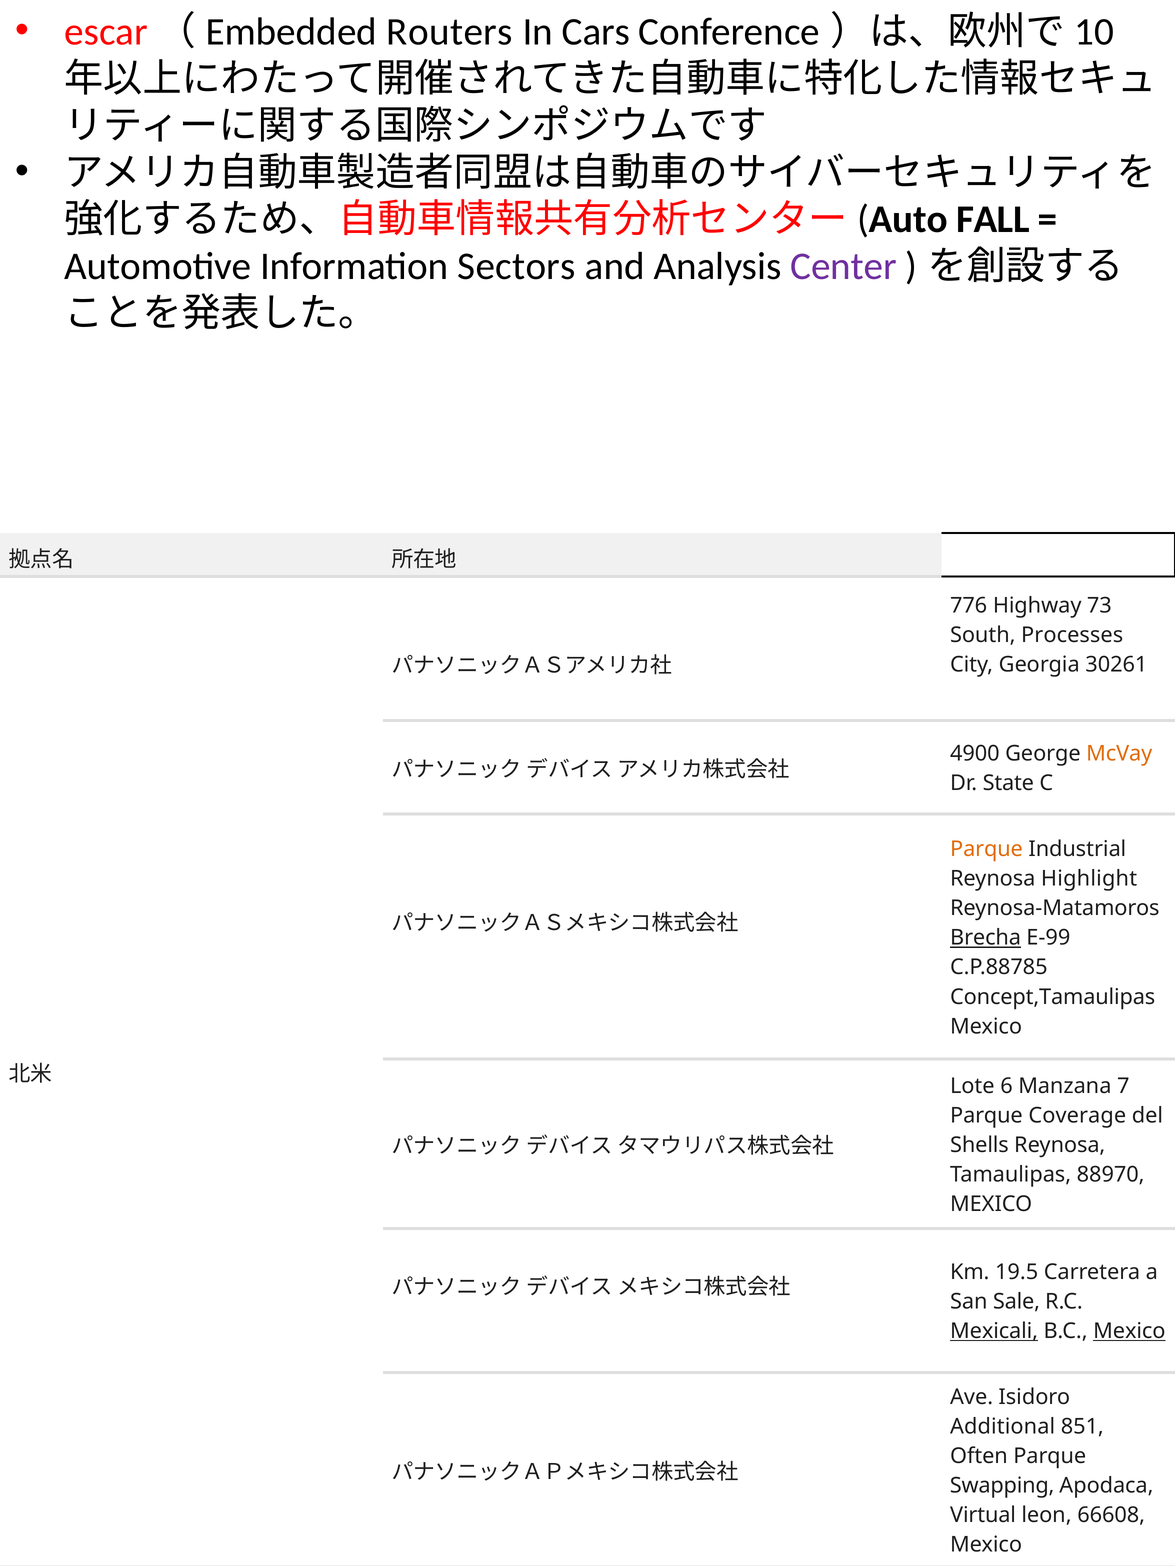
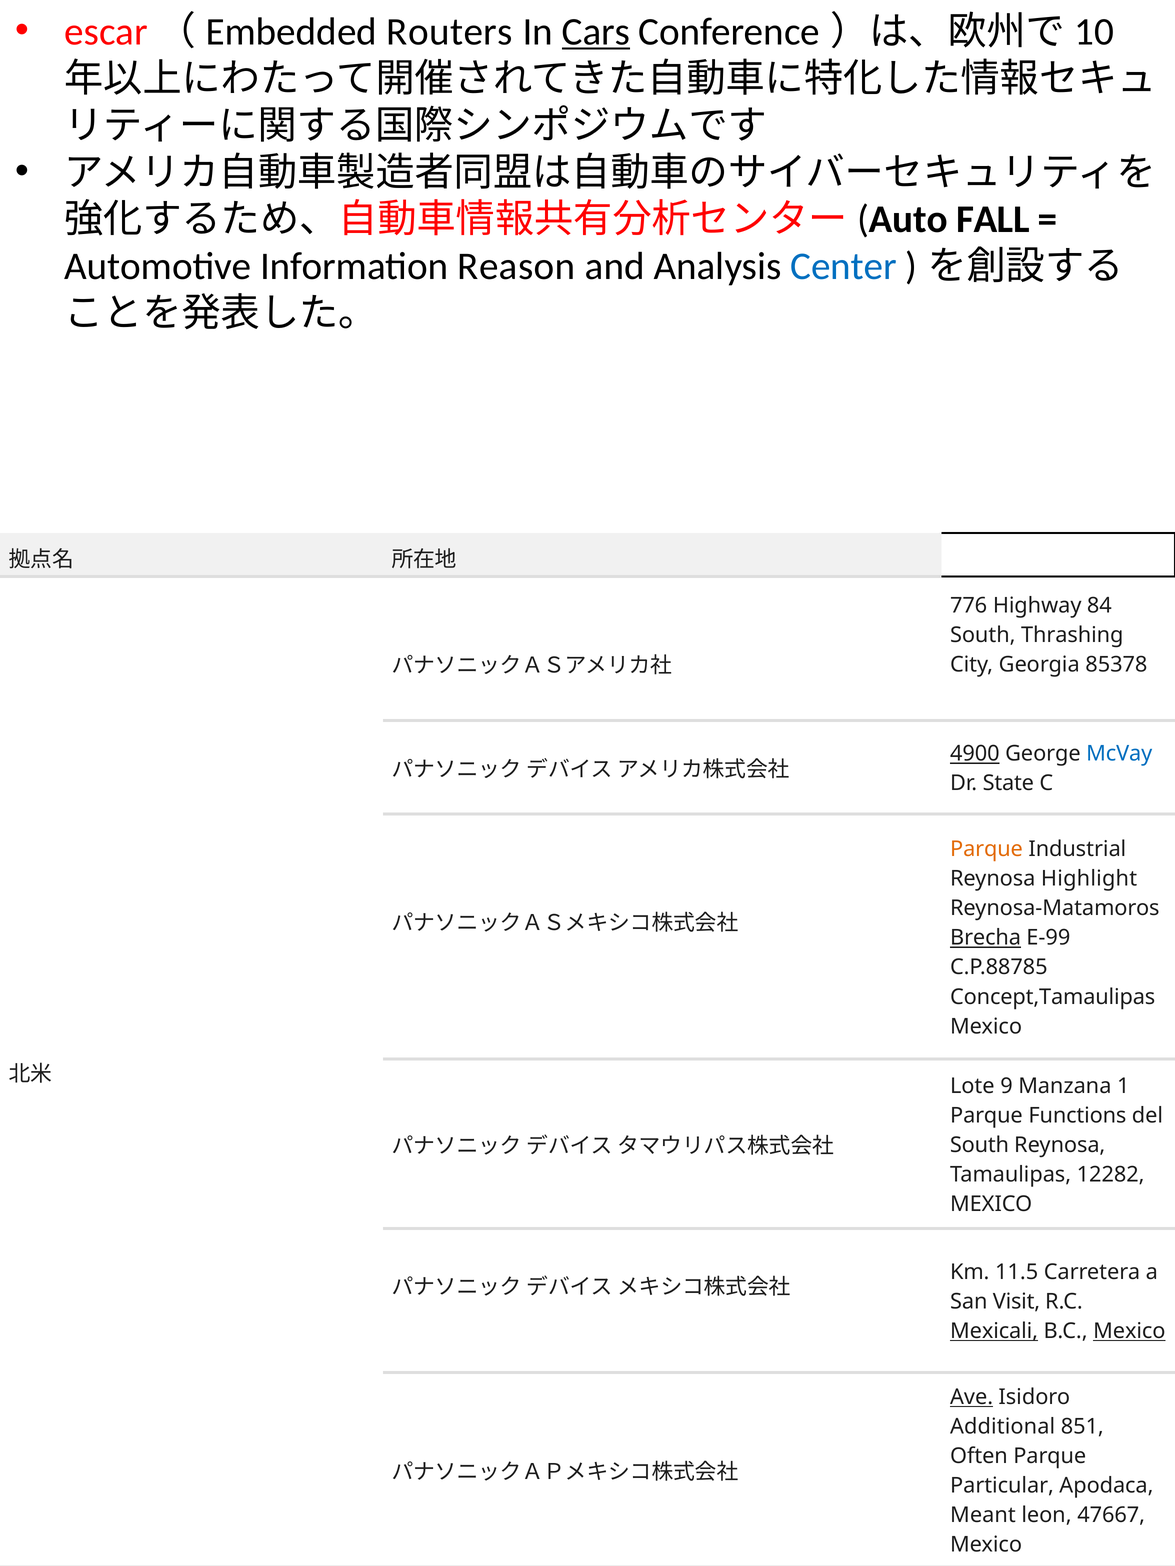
Cars underline: none -> present (596, 32)
Sectors: Sectors -> Reason (516, 267)
Center colour: purple -> blue (843, 267)
73: 73 -> 84 (1099, 606)
Processes: Processes -> Thrashing (1072, 635)
30261: 30261 -> 85378 (1116, 665)
4900 underline: none -> present (975, 754)
McVay colour: orange -> blue (1119, 754)
6: 6 -> 9 (1007, 1086)
7: 7 -> 1 (1123, 1086)
Coverage: Coverage -> Functions (1077, 1116)
Shells: Shells -> South (979, 1145)
88970: 88970 -> 12282 (1111, 1175)
19.5: 19.5 -> 11.5 (1017, 1273)
Sale: Sale -> Visit (1016, 1302)
Ave underline: none -> present (972, 1398)
Swapping: Swapping -> Particular (1002, 1486)
Virtual: Virtual -> Meant (983, 1516)
66608: 66608 -> 47667 (1111, 1516)
